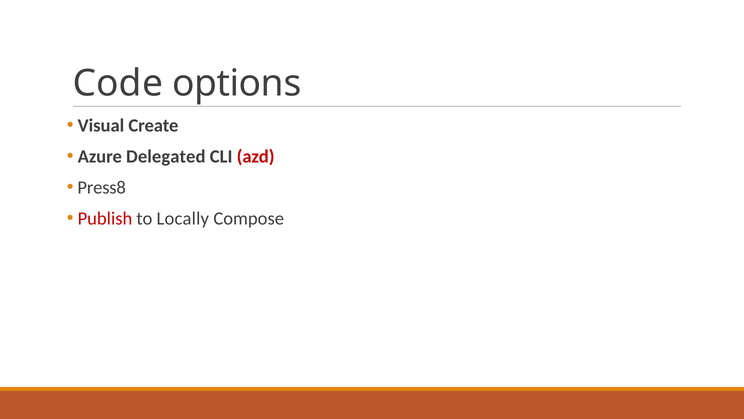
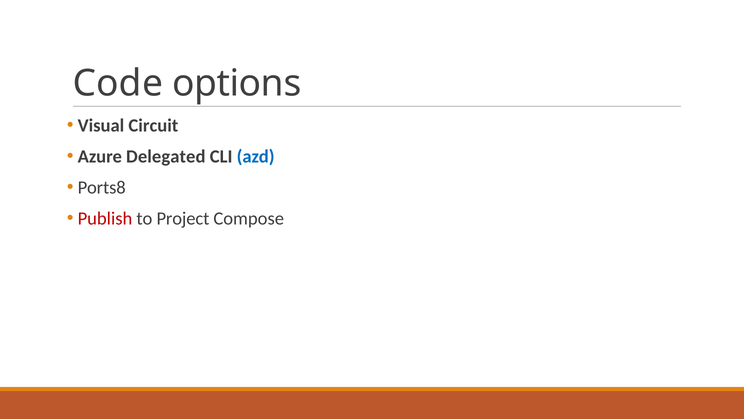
Create: Create -> Circuit (153, 125)
azd colour: red -> blue (256, 156)
Press8: Press8 -> Ports8 (102, 187)
Locally: Locally -> Project (183, 218)
